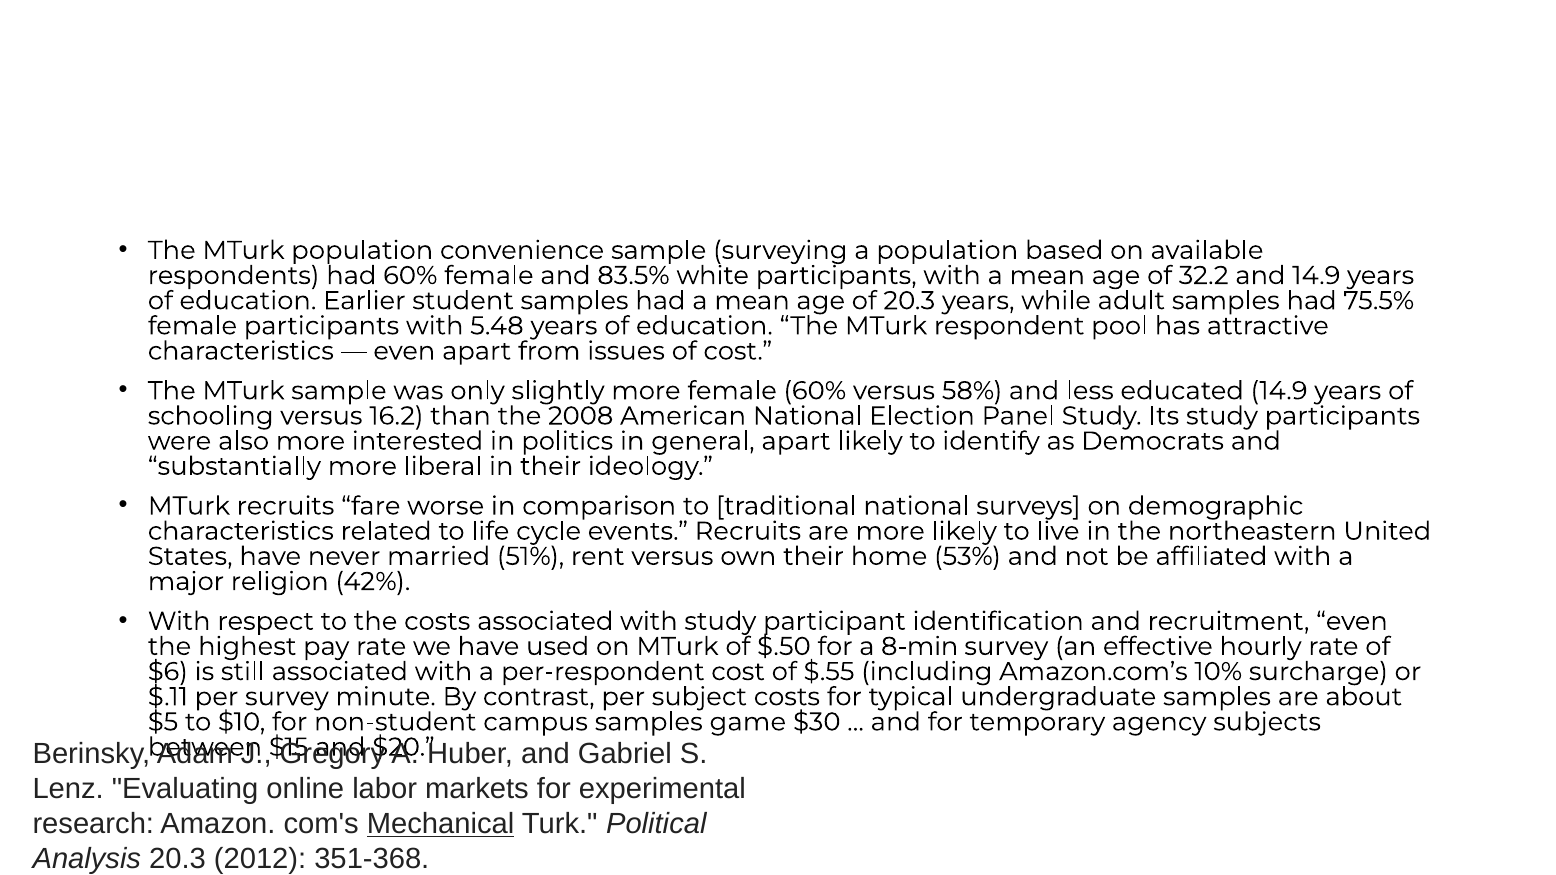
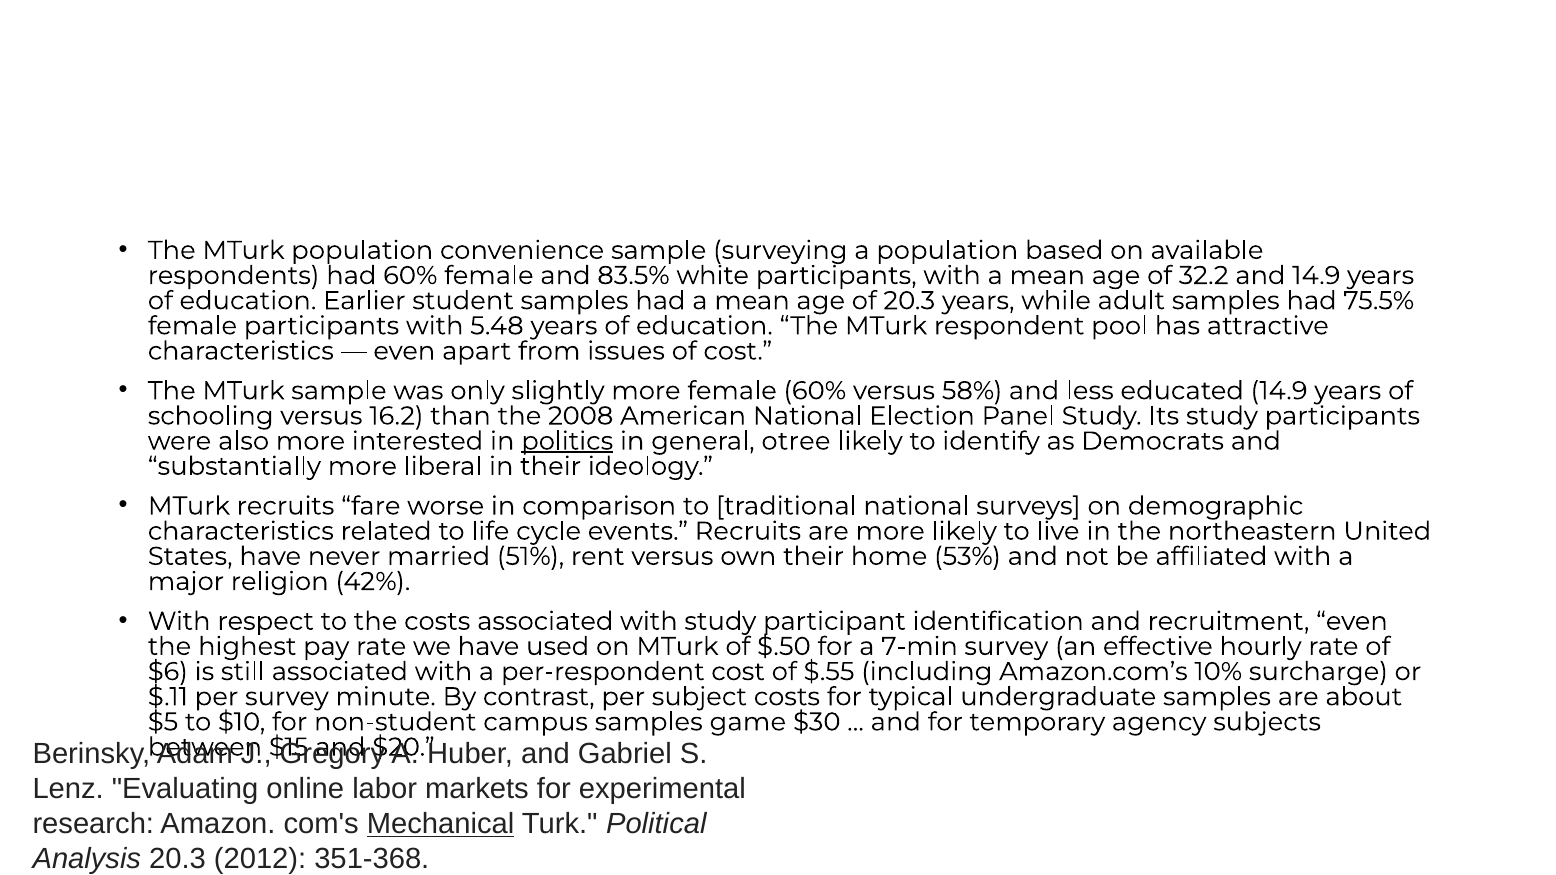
politics underline: none -> present (567, 441)
general apart: apart -> otree (796, 441)
8-min: 8-min -> 7-min (920, 647)
